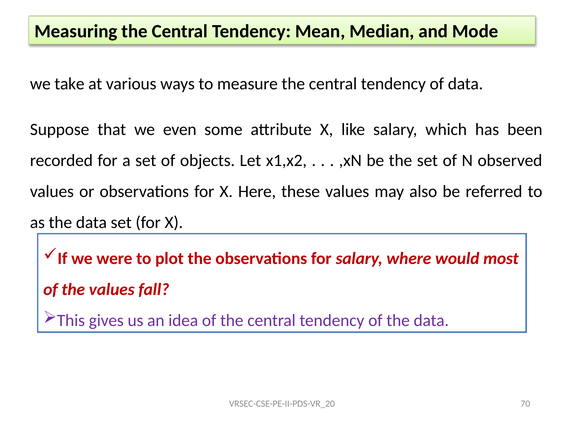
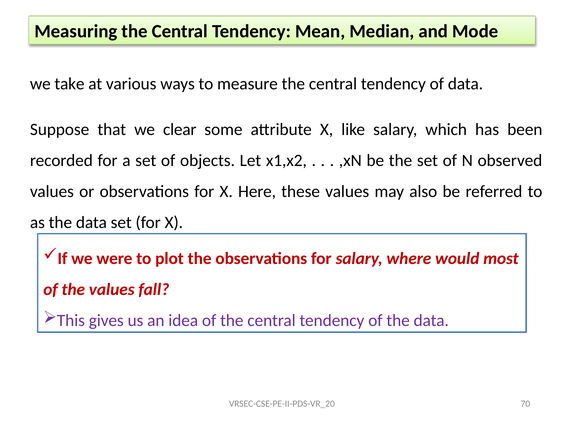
even: even -> clear (180, 130)
